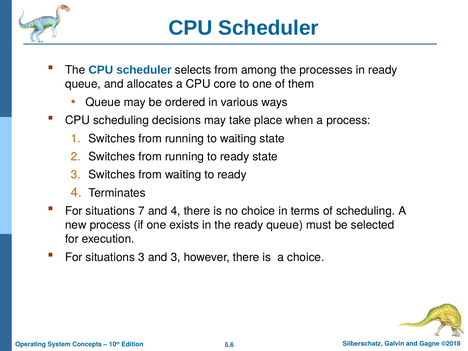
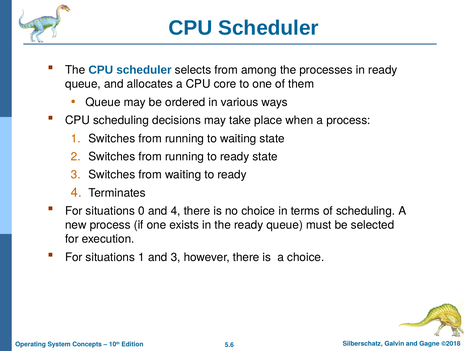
7: 7 -> 0 (142, 211)
situations 3: 3 -> 1 (142, 257)
